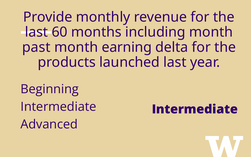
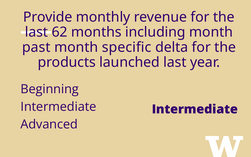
60: 60 -> 62 (60, 32)
earning: earning -> specific (127, 47)
